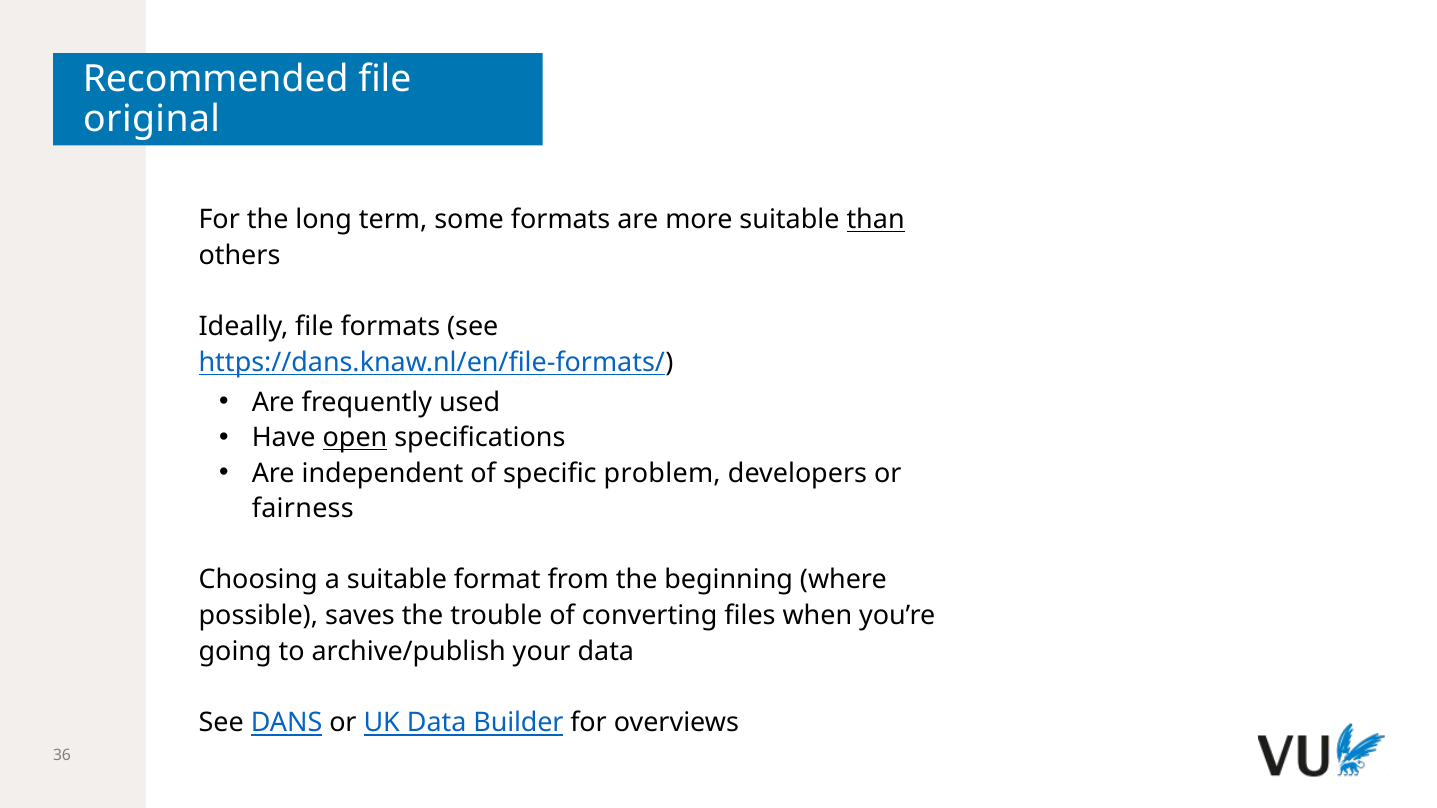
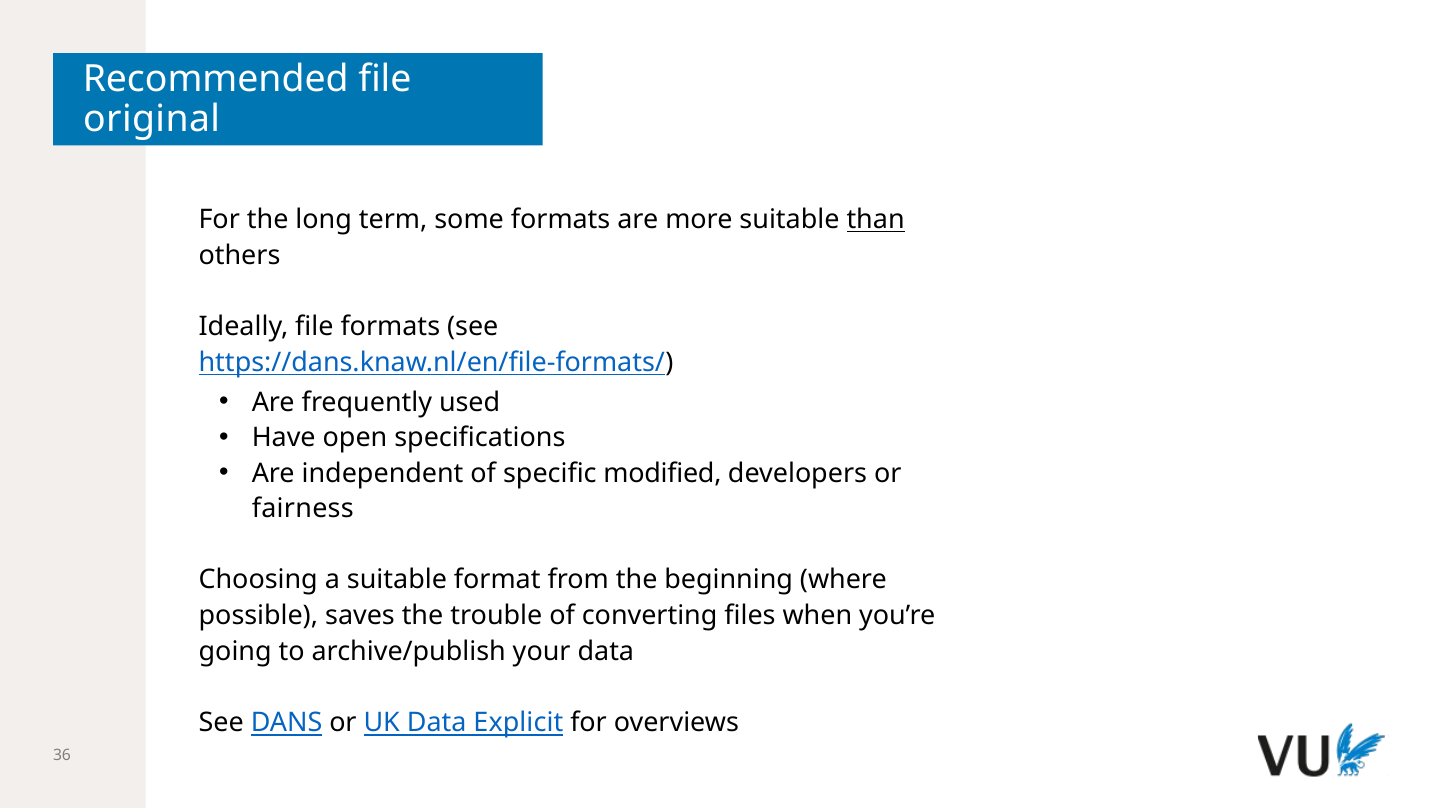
open underline: present -> none (355, 438)
problem: problem -> modified (662, 474)
Builder: Builder -> Explicit (518, 723)
